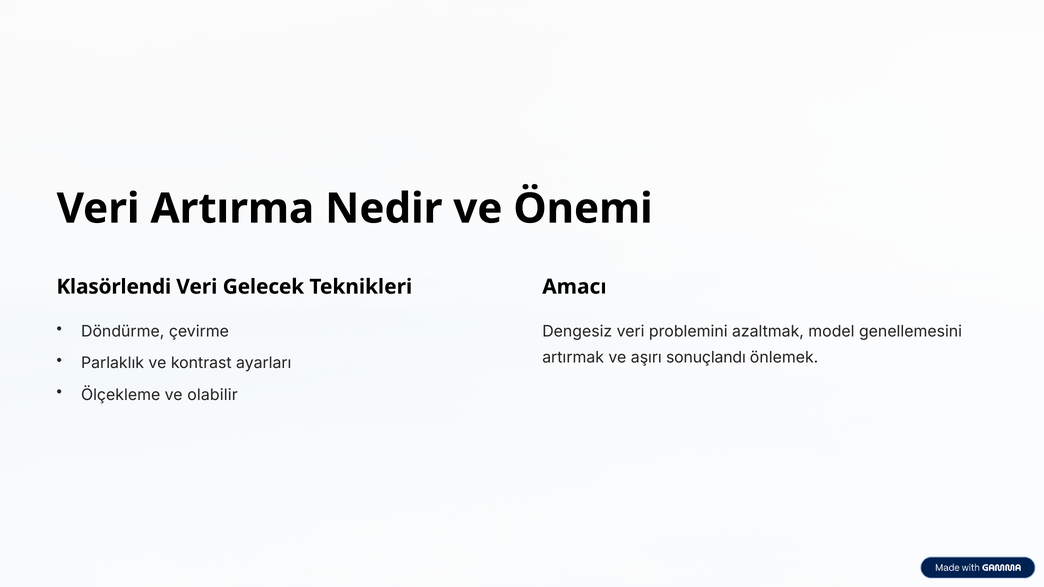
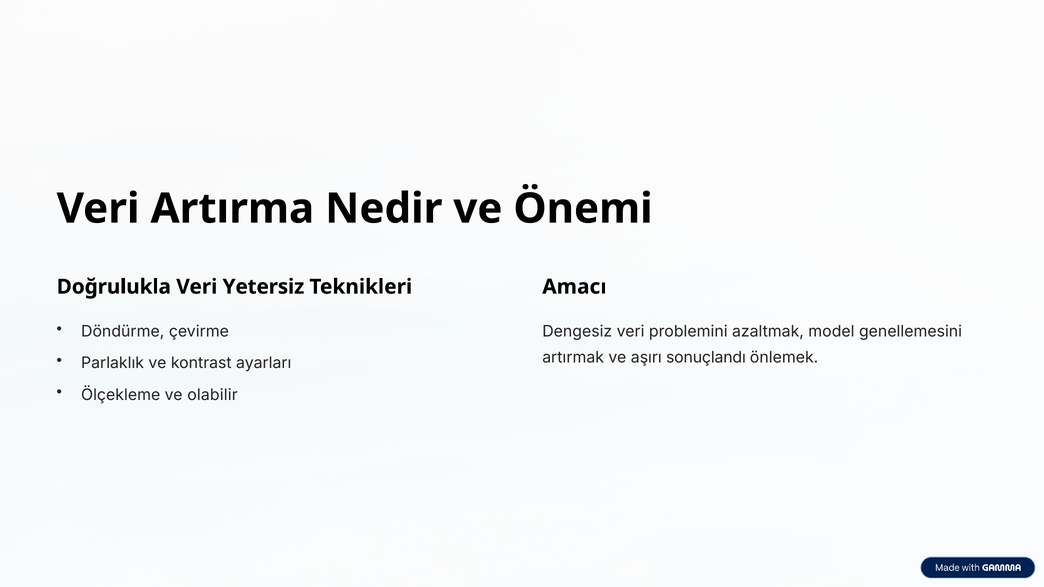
Klasörlendi: Klasörlendi -> Doğrulukla (114, 287)
Gelecek: Gelecek -> Yetersiz (263, 287)
